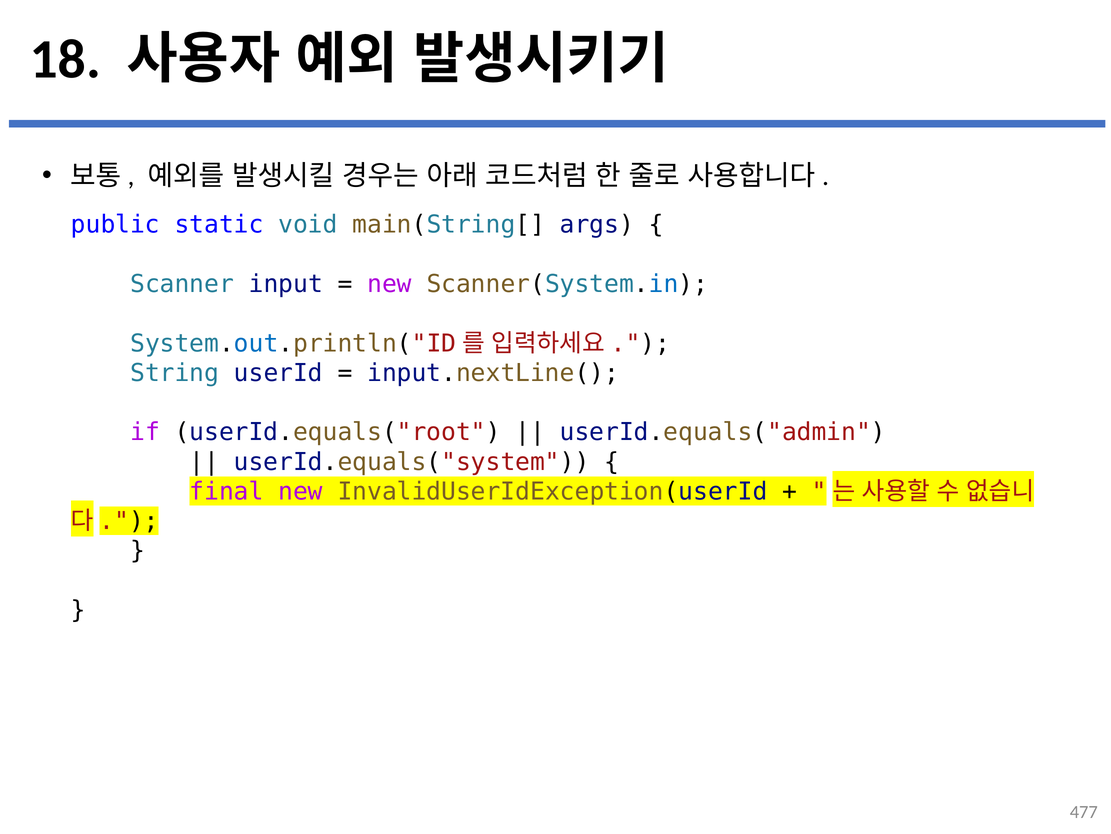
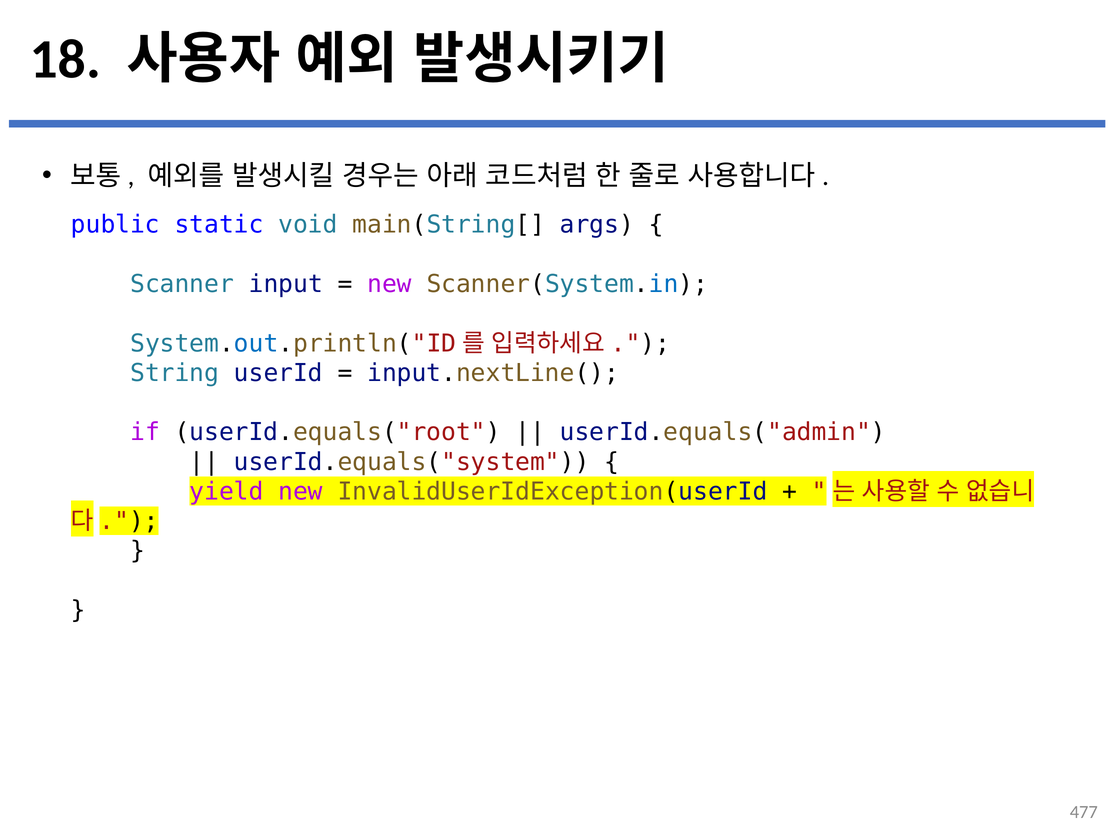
final: final -> yield (227, 491)
